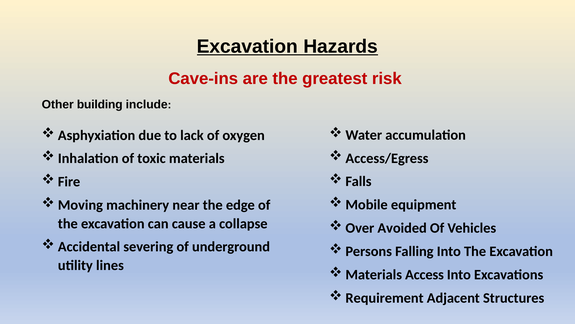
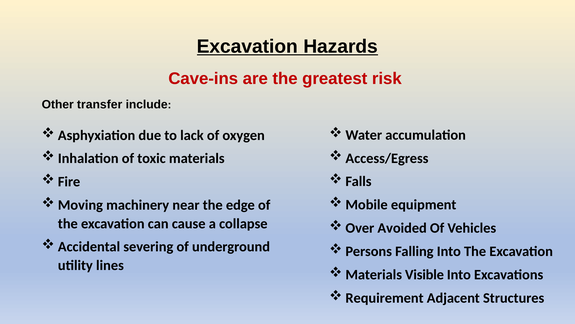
building: building -> transfer (100, 104)
Access: Access -> Visible (424, 274)
